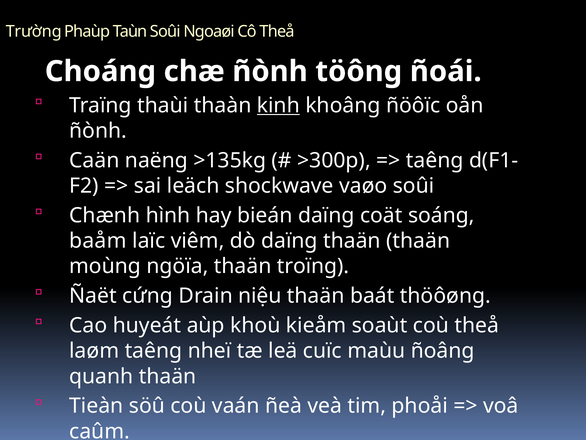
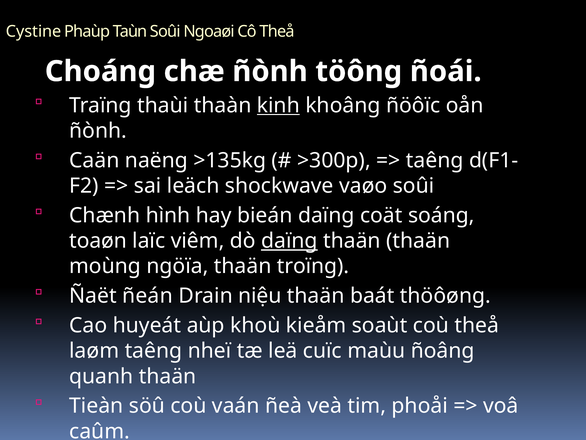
Trường: Trường -> Cystine (34, 31)
baåm: baåm -> toaøn (98, 241)
daïng underline: none -> present (289, 241)
cứng: cứng -> ñeán (148, 296)
